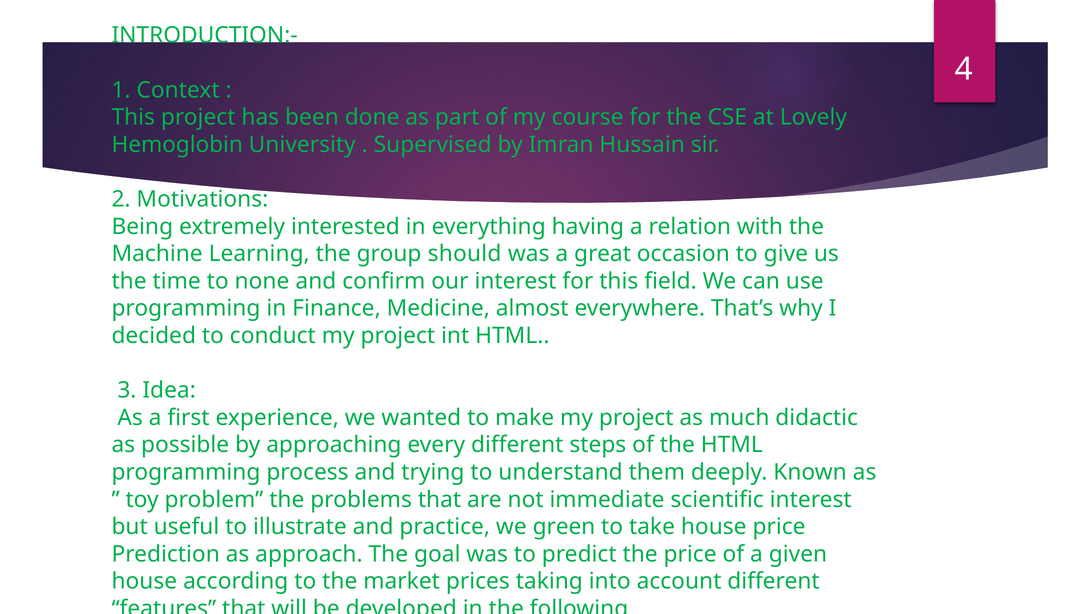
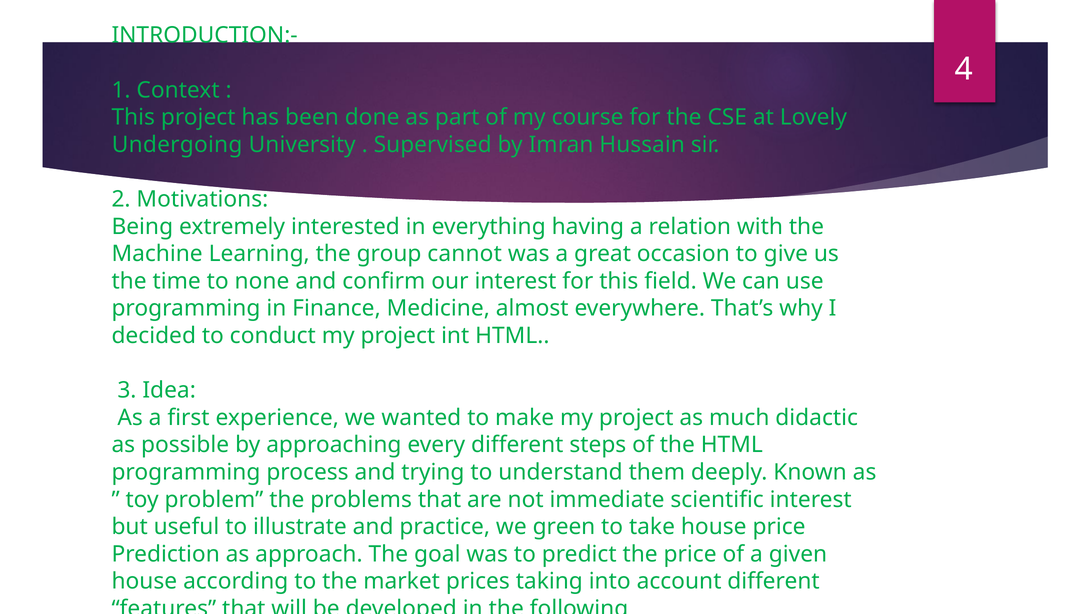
Hemoglobin: Hemoglobin -> Undergoing (177, 145)
should: should -> cannot (465, 254)
